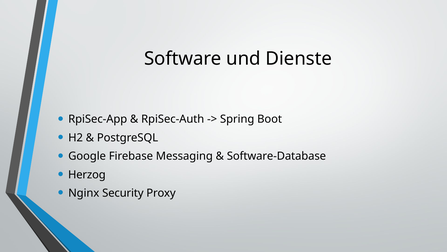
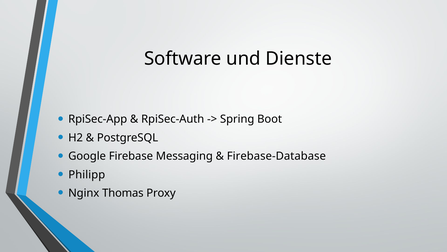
Software-Database: Software-Database -> Firebase-Database (276, 156)
Herzog: Herzog -> Philipp (87, 174)
Security: Security -> Thomas (123, 193)
